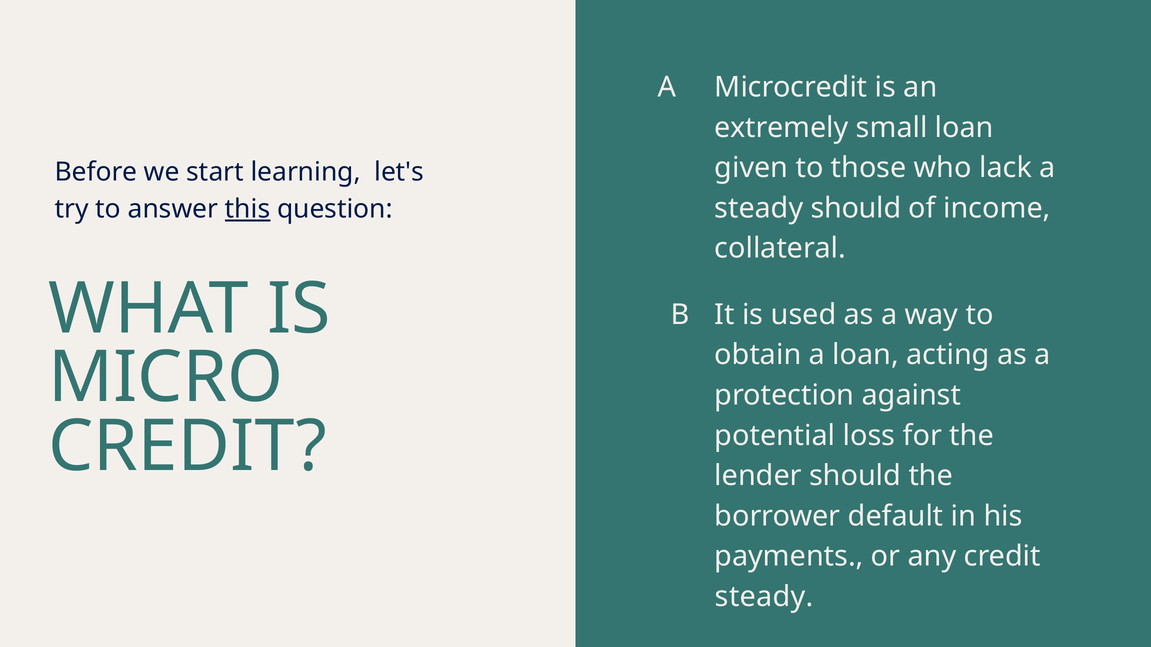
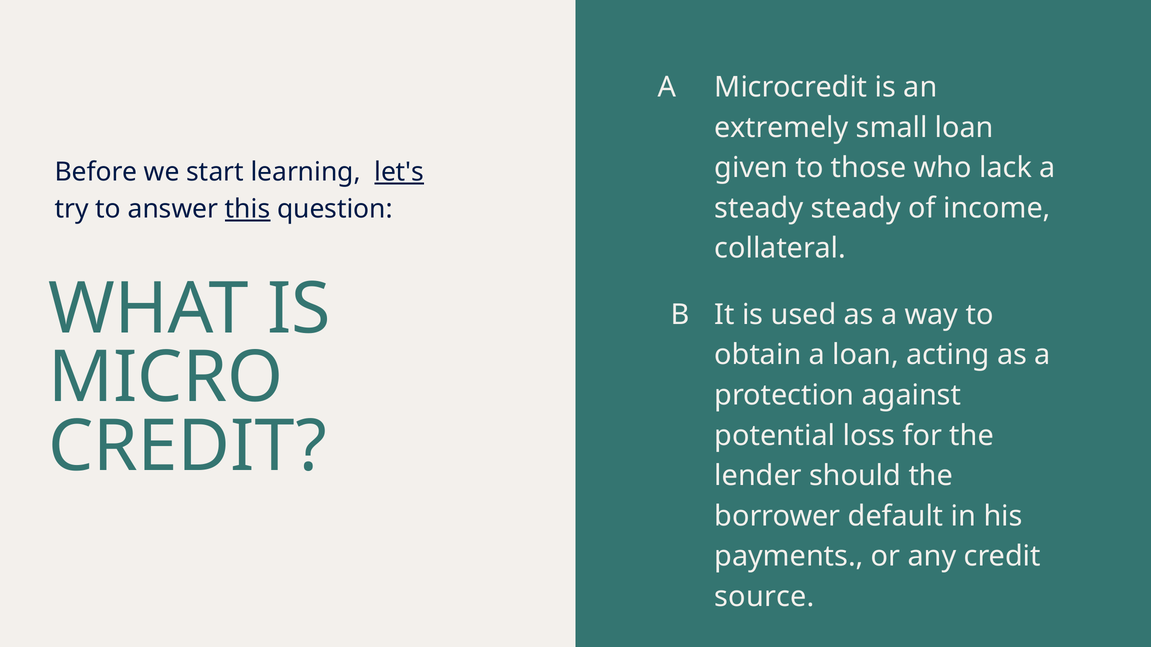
let's underline: none -> present (399, 172)
steady should: should -> steady (856, 208)
steady: steady -> source (764, 597)
